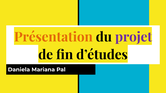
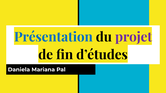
Présentation colour: orange -> blue (53, 37)
